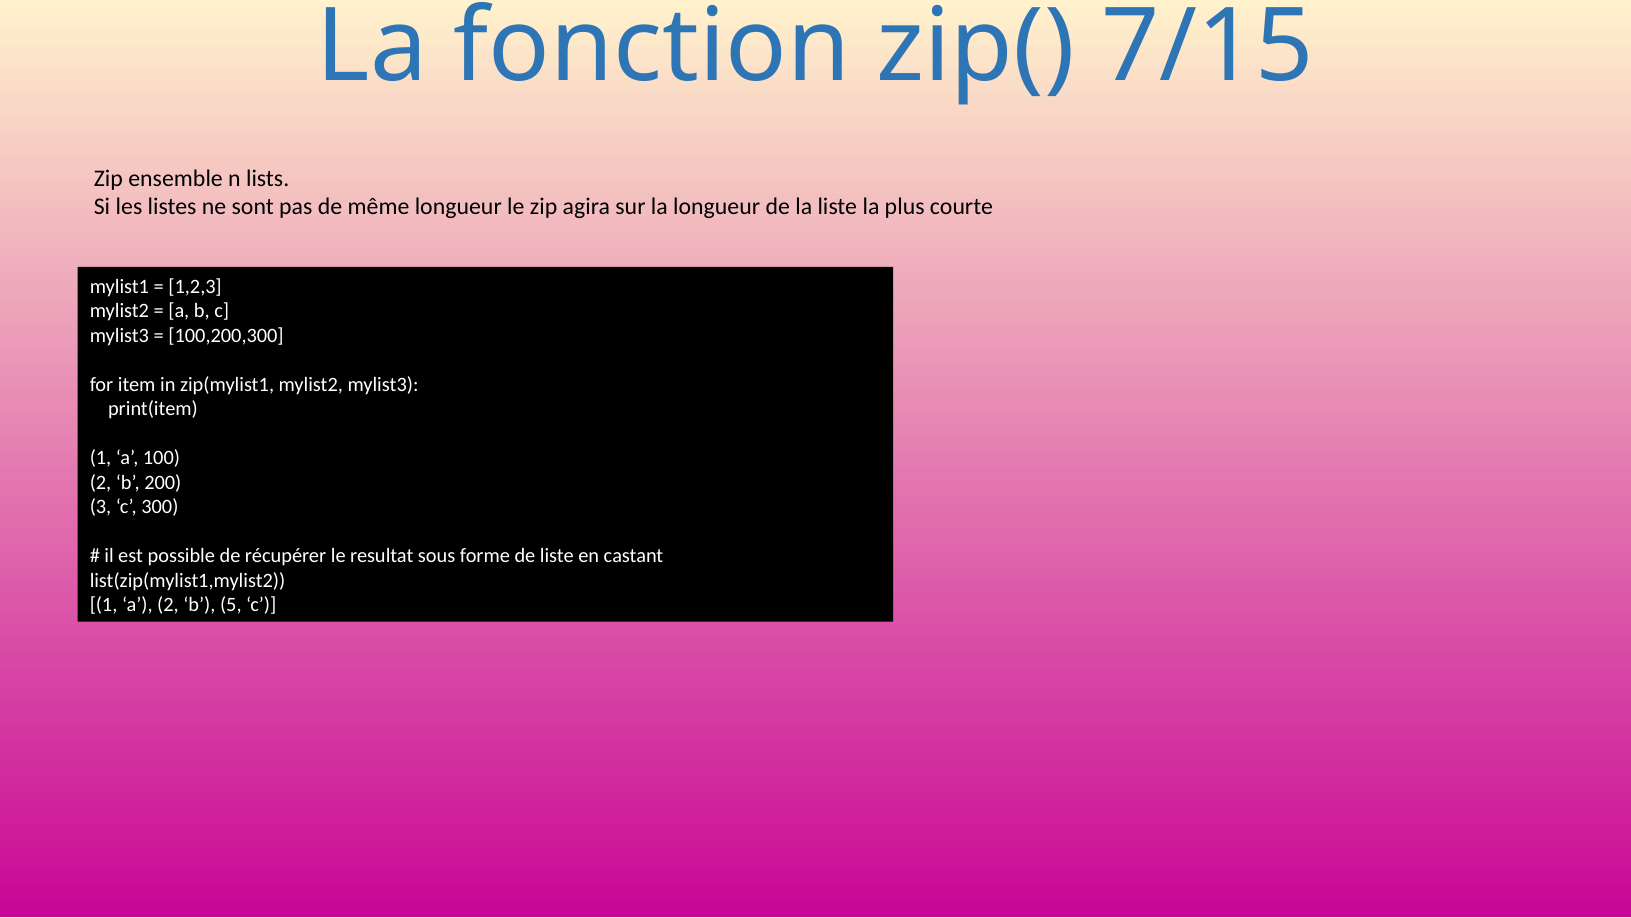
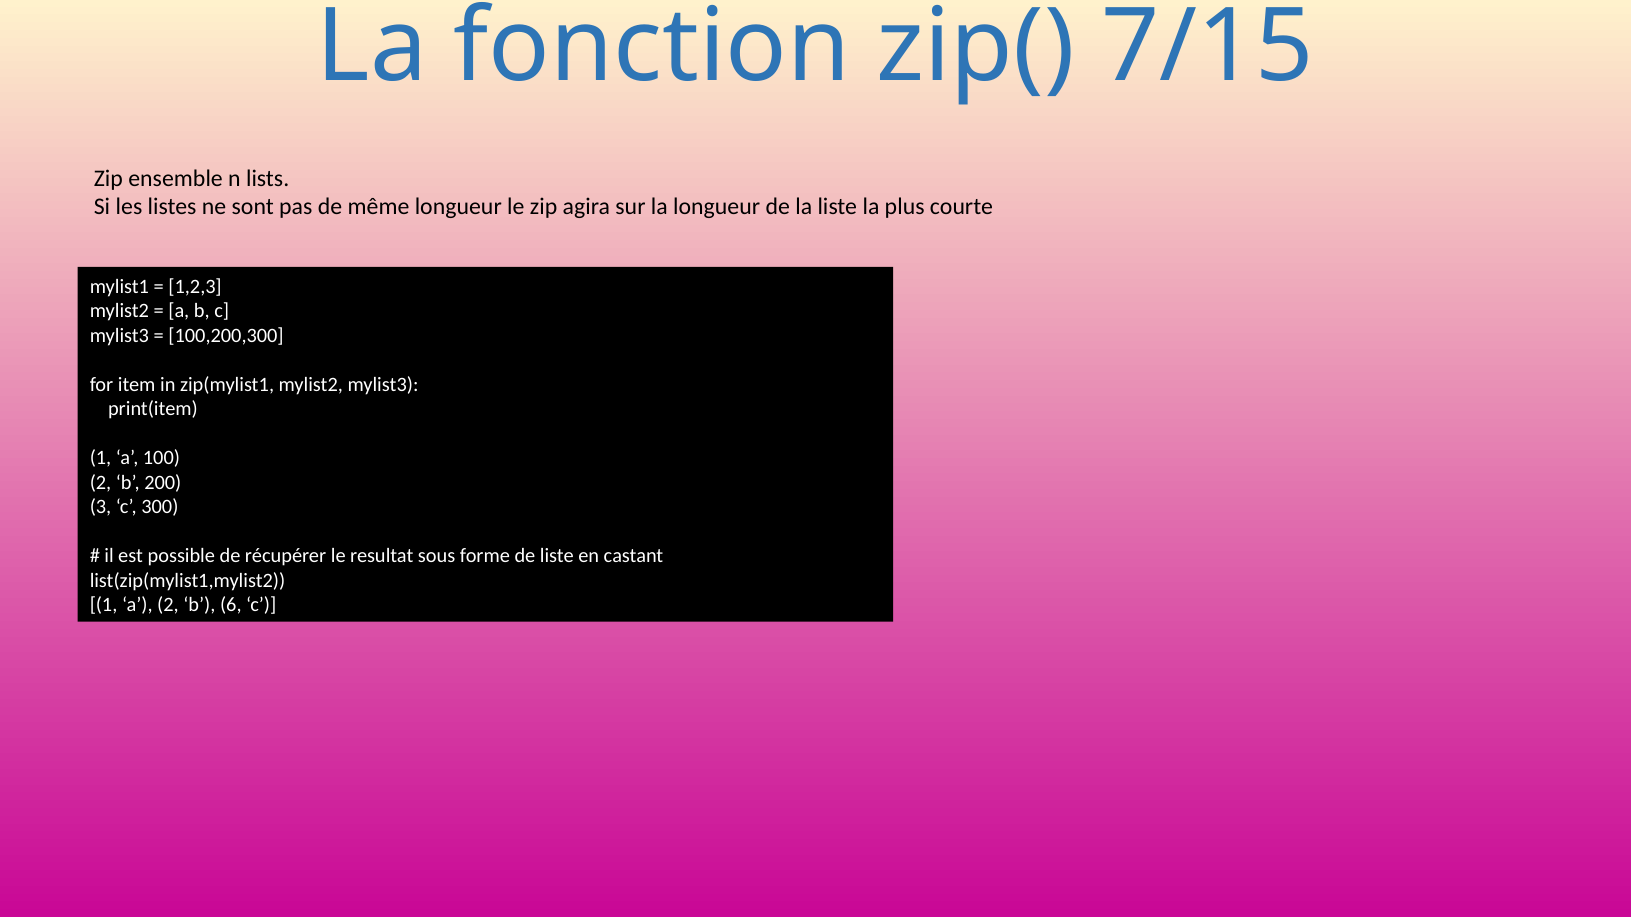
5: 5 -> 6 (231, 604)
